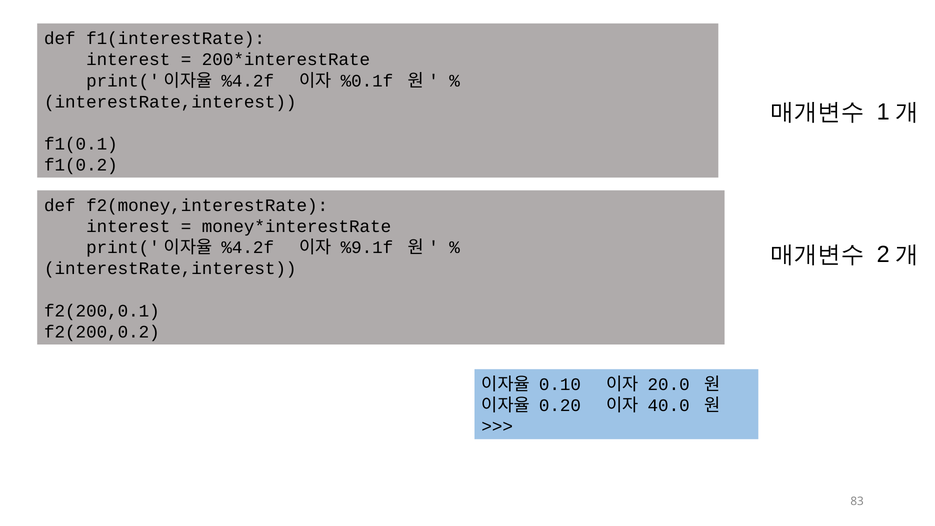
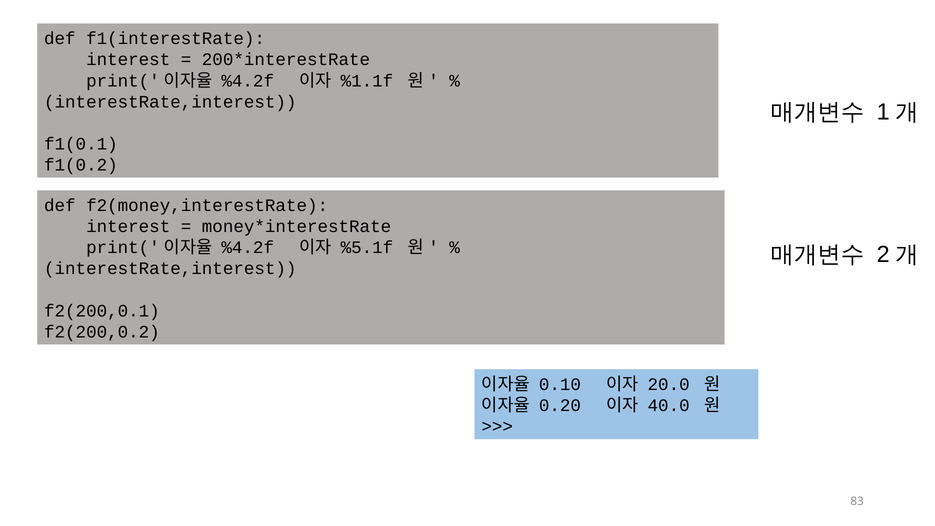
%0.1f: %0.1f -> %1.1f (367, 81)
%9.1f: %9.1f -> %5.1f (367, 248)
